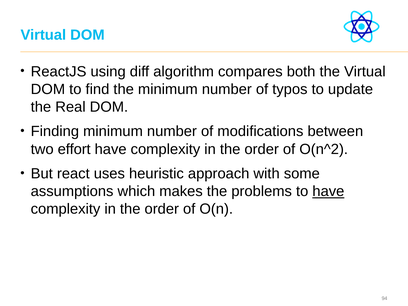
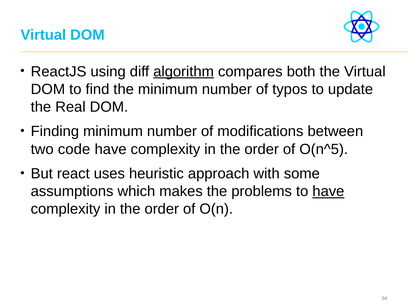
algorithm underline: none -> present (184, 72)
effort: effort -> code (74, 149)
O(n^2: O(n^2 -> O(n^5 (324, 149)
